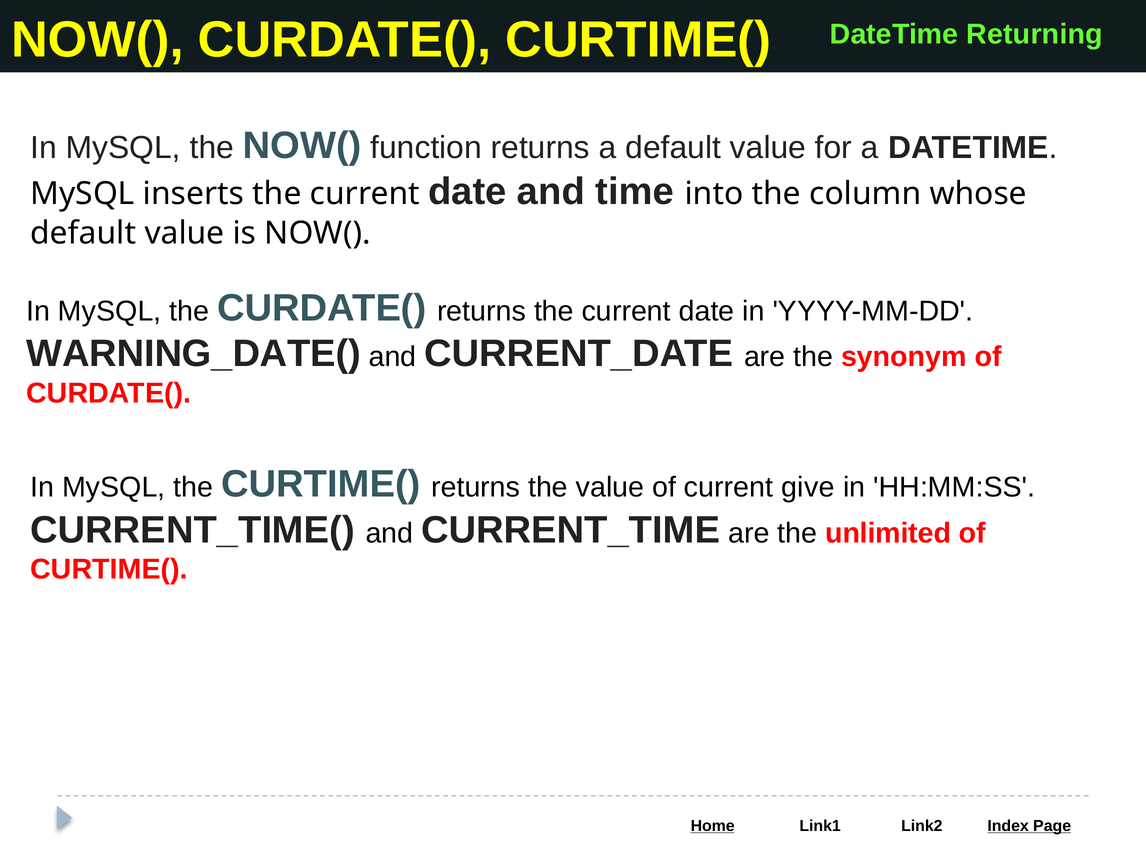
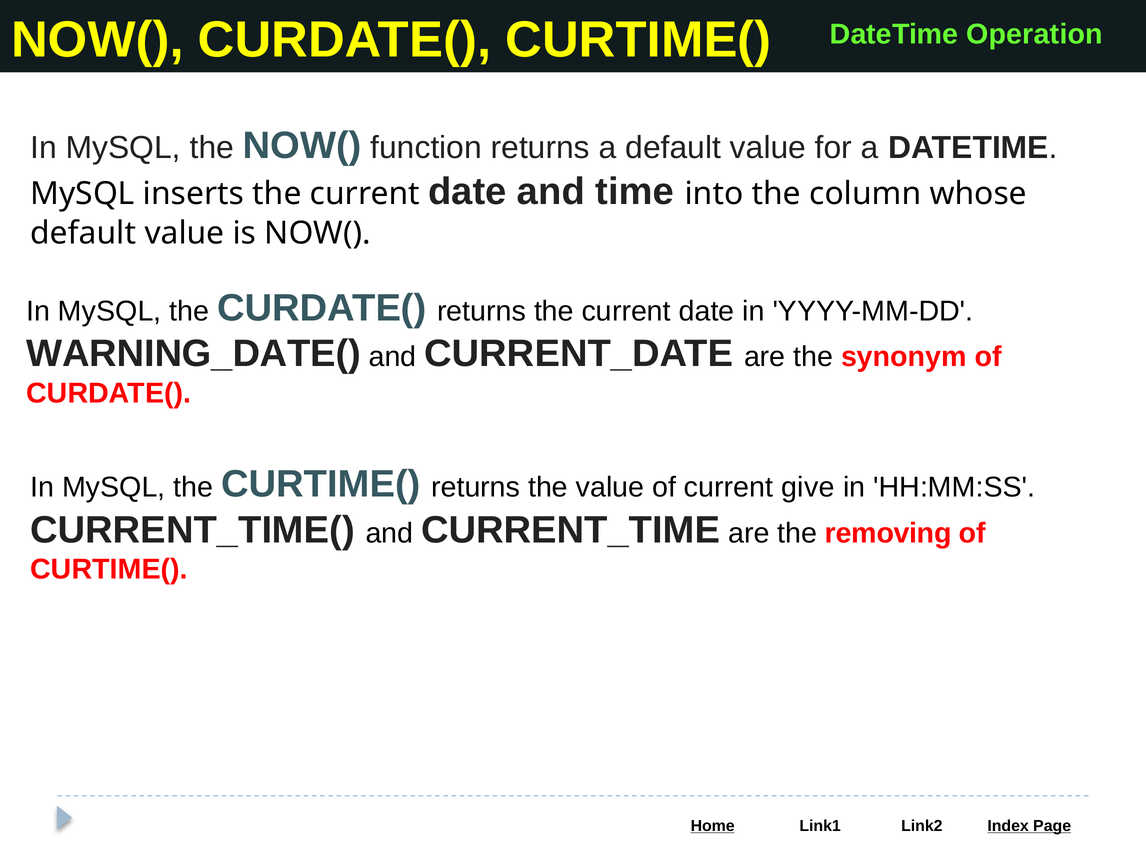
Returning: Returning -> Operation (1034, 34)
unlimited: unlimited -> removing (888, 533)
